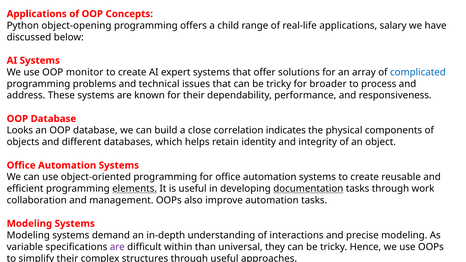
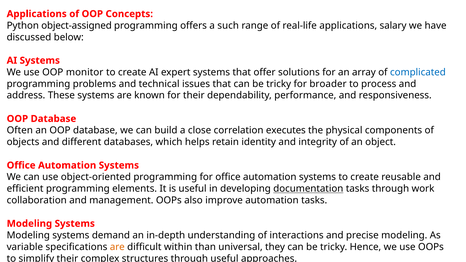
object-opening: object-opening -> object-assigned (77, 26)
child: child -> such (228, 26)
Looks: Looks -> Often (20, 130)
indicates: indicates -> executes (286, 130)
elements underline: present -> none (135, 189)
are colour: purple -> orange (117, 247)
